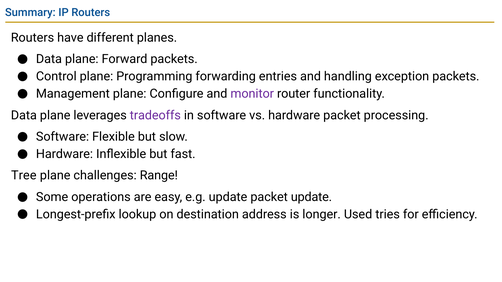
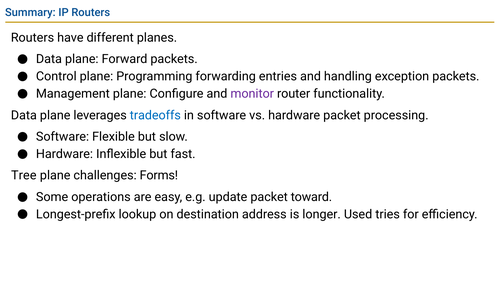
tradeoffs colour: purple -> blue (155, 115)
Range: Range -> Forms (159, 176)
packet update: update -> toward (311, 197)
